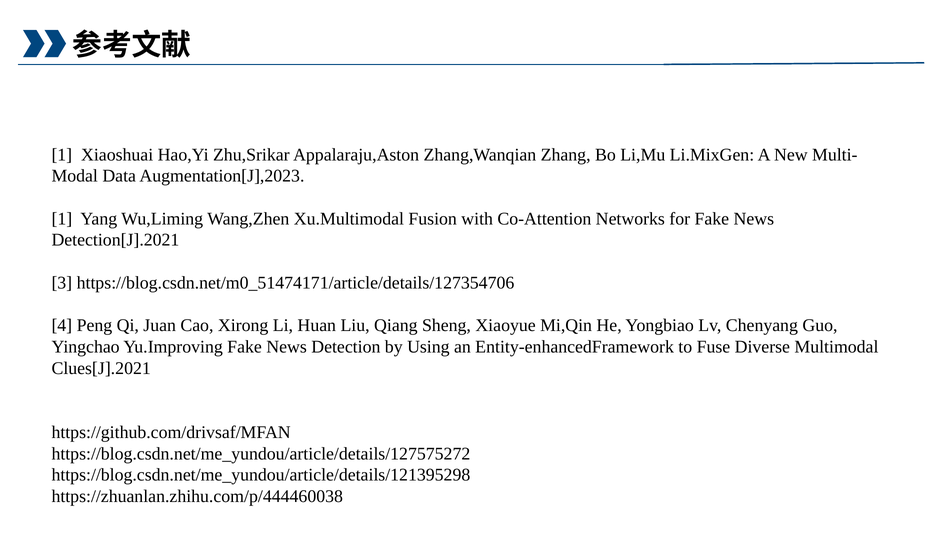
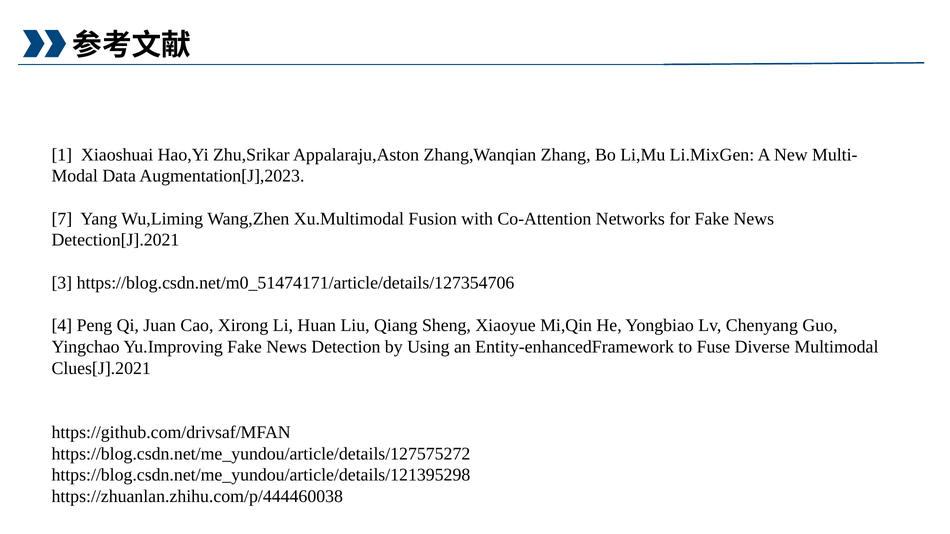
1: 1 -> 7 (62, 219)
